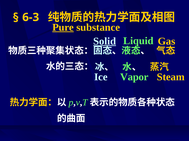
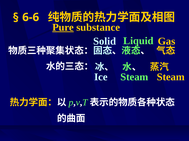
6-3: 6-3 -> 6-6 (31, 17)
Solid underline: present -> none (105, 41)
Ice Vapor: Vapor -> Steam (134, 77)
